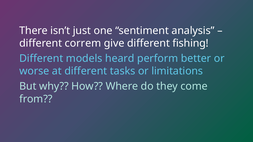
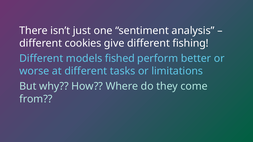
correm: correm -> cookies (83, 43)
heard: heard -> fished (120, 59)
